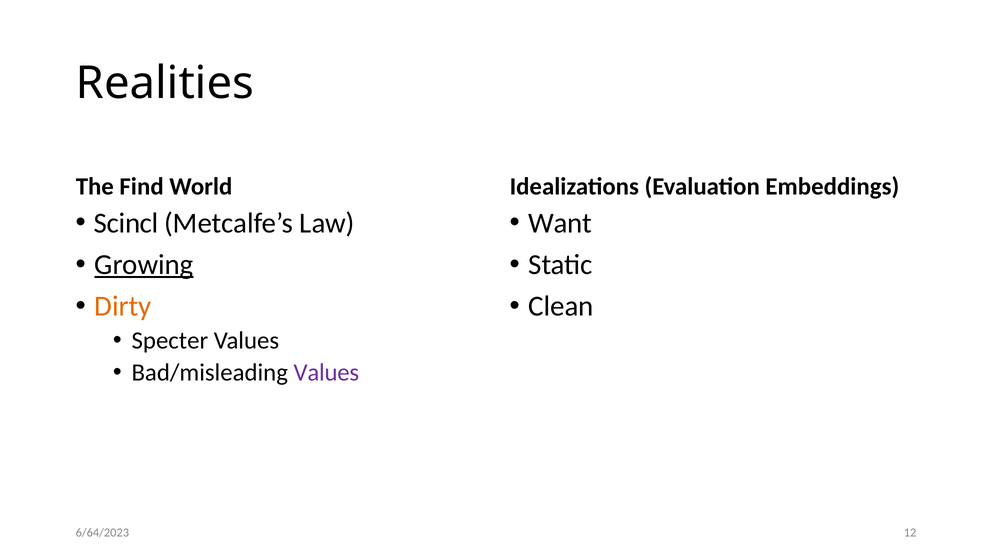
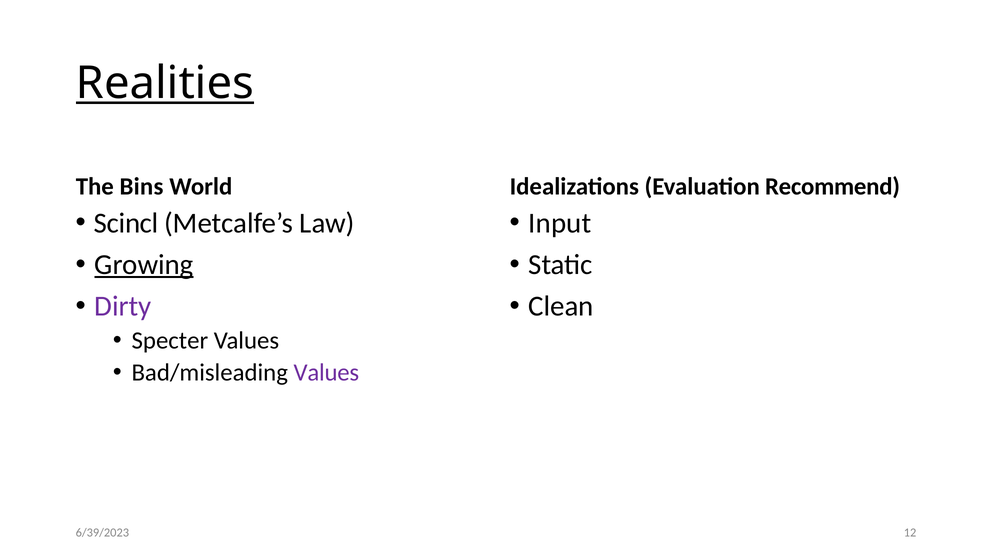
Realities underline: none -> present (165, 83)
Find: Find -> Bins (141, 187)
Embeddings: Embeddings -> Recommend (833, 187)
Want: Want -> Input (560, 223)
Dirty colour: orange -> purple (123, 306)
6/64/2023: 6/64/2023 -> 6/39/2023 (102, 533)
